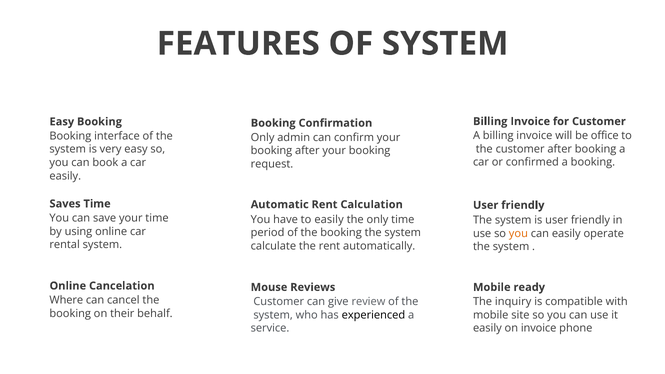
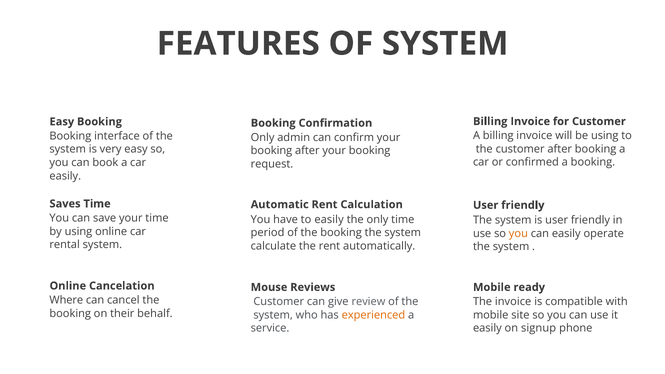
be office: office -> using (605, 136)
The inquiry: inquiry -> invoice (513, 302)
experienced colour: black -> orange (373, 315)
on invoice: invoice -> signup (539, 328)
